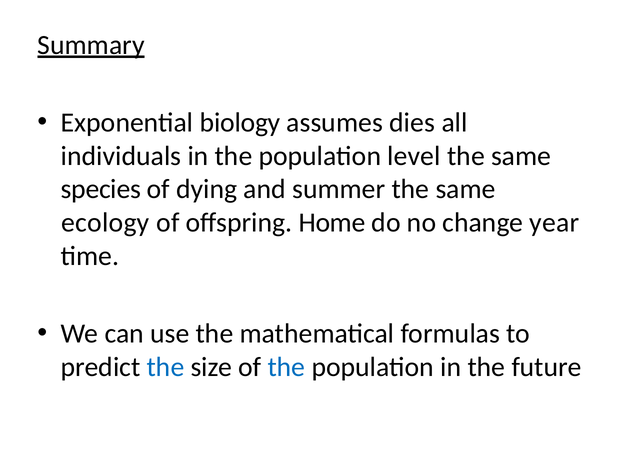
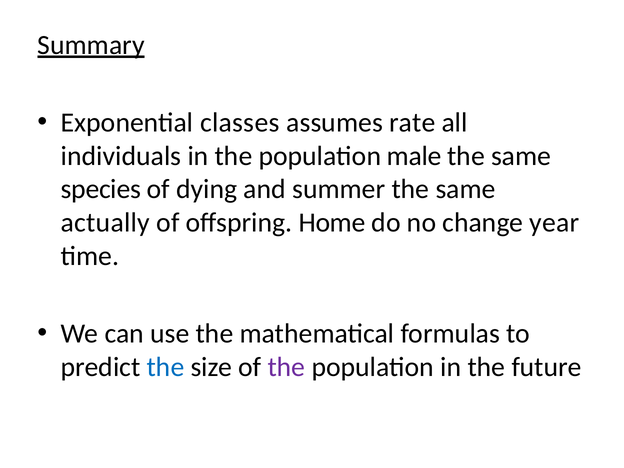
biology: biology -> classes (240, 123)
dies: dies -> rate (412, 123)
level: level -> male (414, 156)
ecology: ecology -> actually (105, 223)
the colour: blue -> purple (286, 367)
